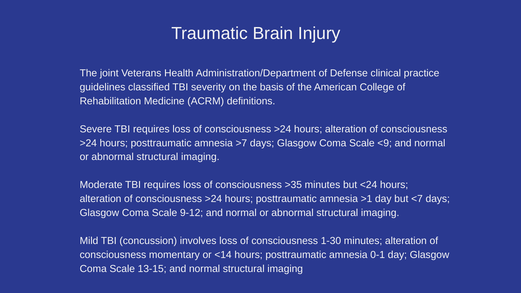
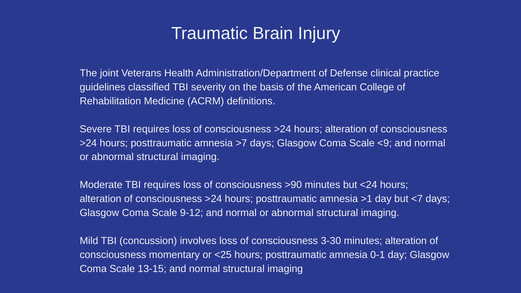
>35: >35 -> >90 (293, 185)
1-30: 1-30 -> 3-30 (331, 241)
<14: <14 -> <25 (223, 255)
